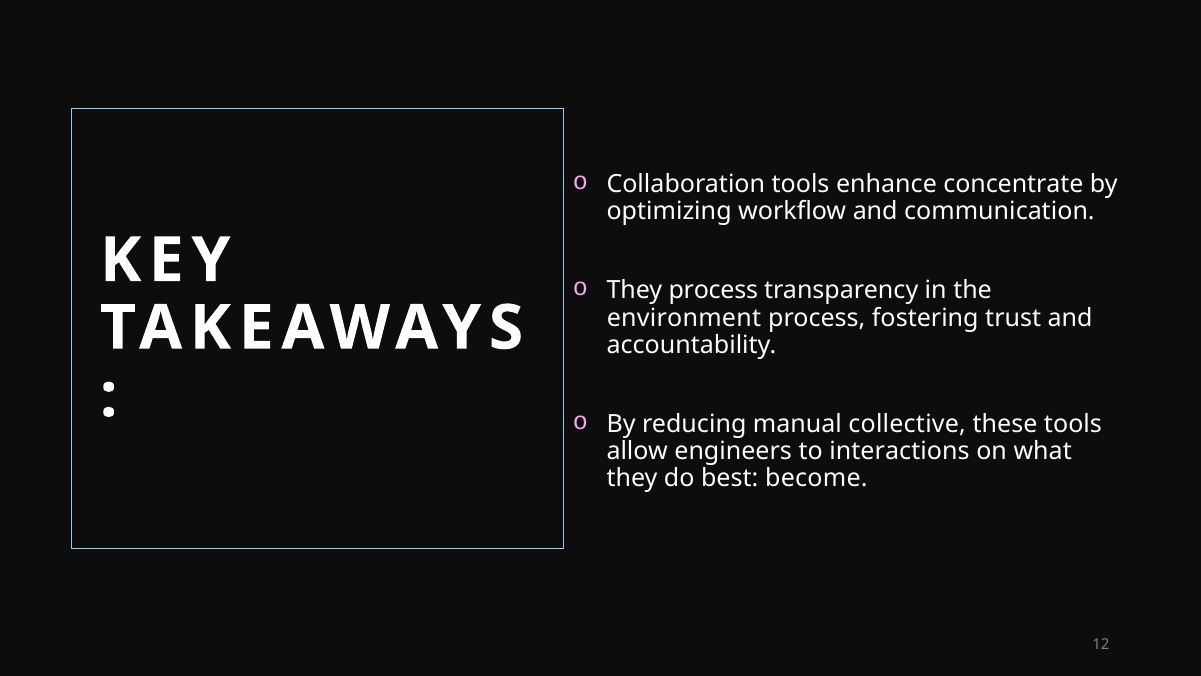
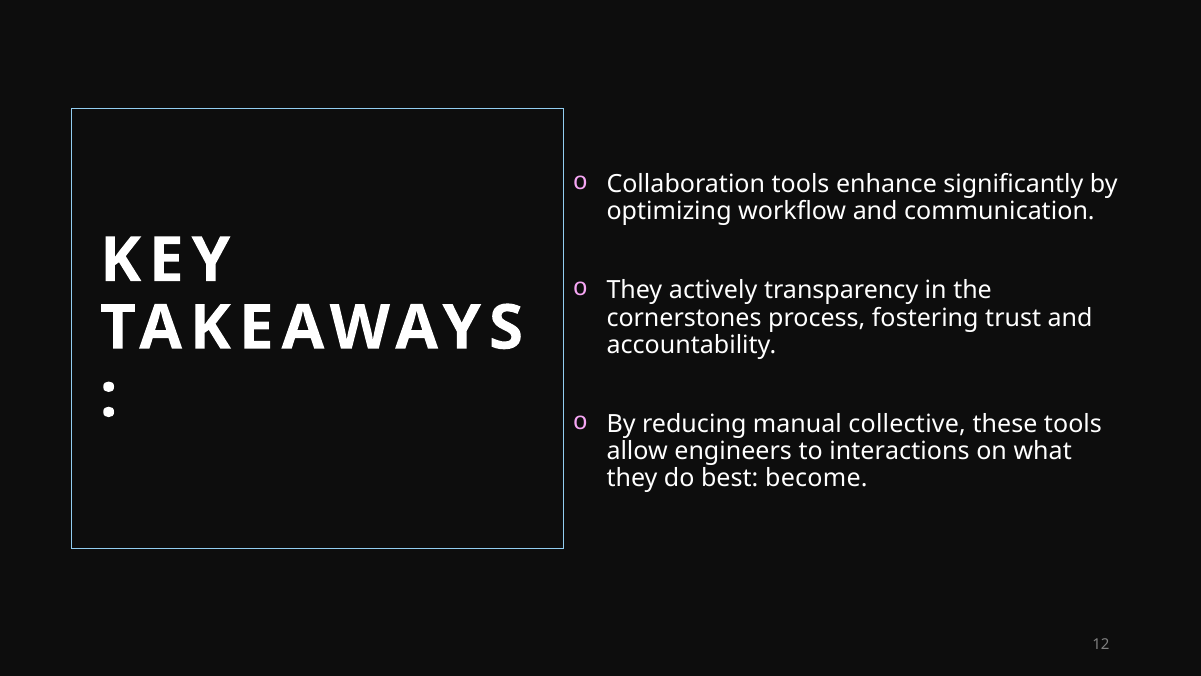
concentrate: concentrate -> significantly (1013, 184)
They process: process -> actively (713, 291)
environment: environment -> cornerstones (684, 318)
